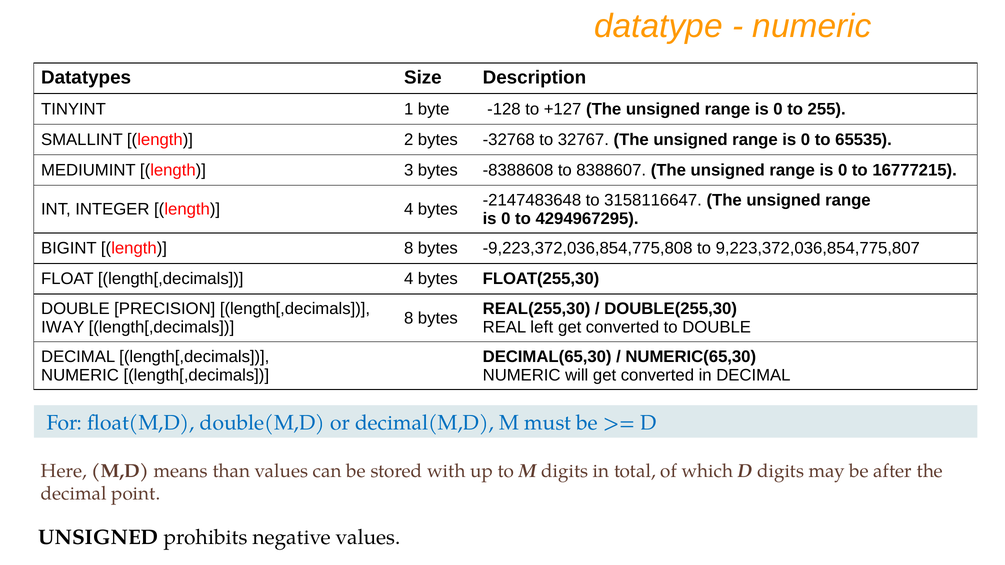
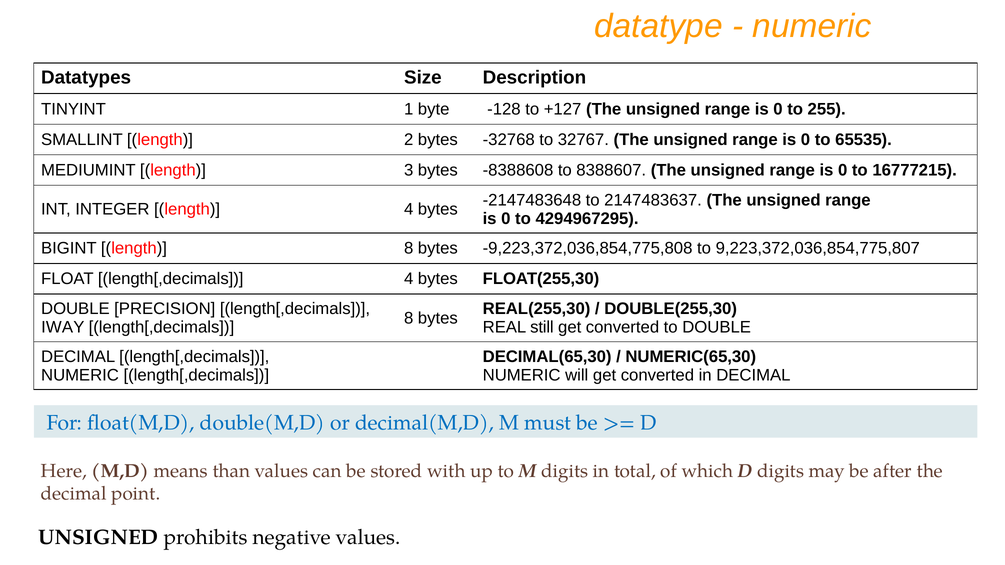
3158116647: 3158116647 -> 2147483637 (653, 200)
left: left -> still (542, 328)
